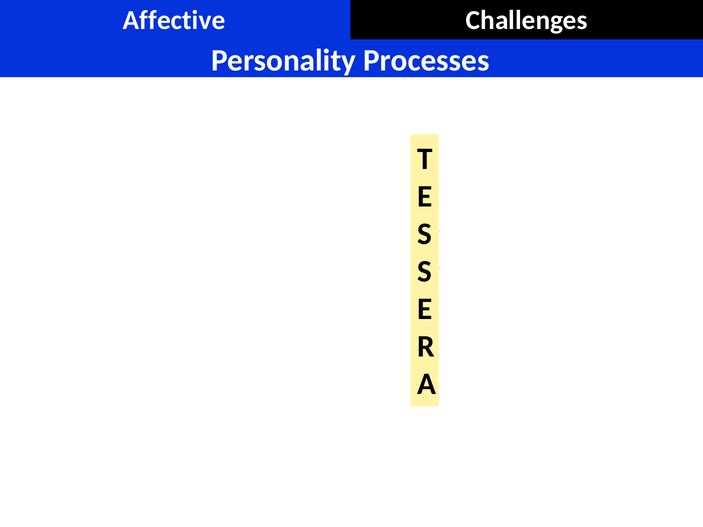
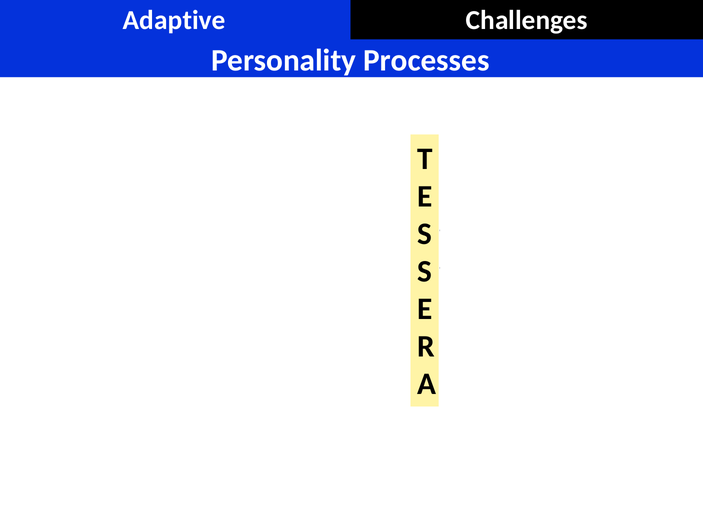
Affective: Affective -> Adaptive (174, 20)
